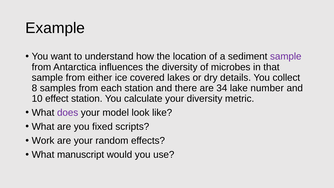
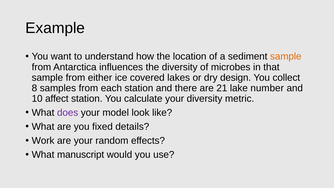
sample colour: purple -> orange (286, 56)
details: details -> design (236, 78)
34: 34 -> 21 (222, 88)
effect: effect -> affect (57, 99)
scripts: scripts -> details (132, 127)
